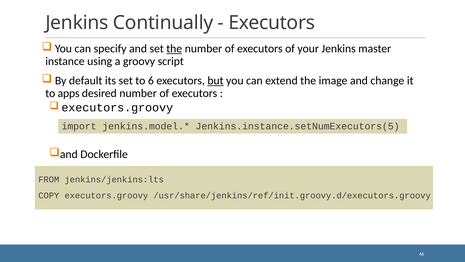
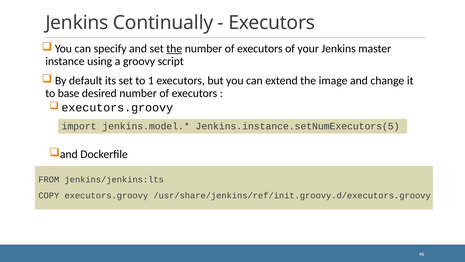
6: 6 -> 1 (151, 81)
but underline: present -> none (215, 81)
apps: apps -> base (69, 93)
